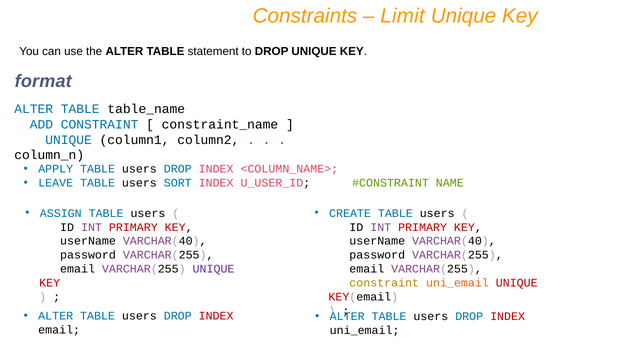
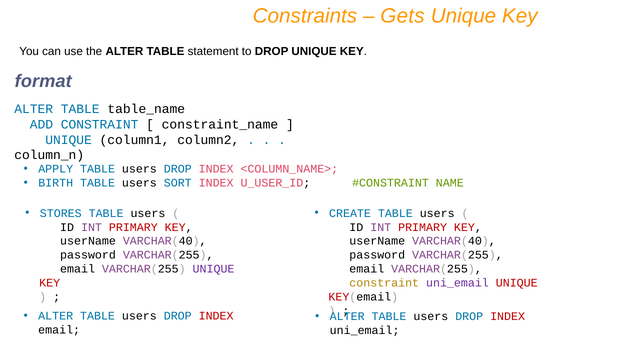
Limit: Limit -> Gets (402, 16)
LEAVE: LEAVE -> BIRTH (56, 183)
ASSIGN: ASSIGN -> STORES (61, 214)
uni_email colour: orange -> purple (457, 283)
